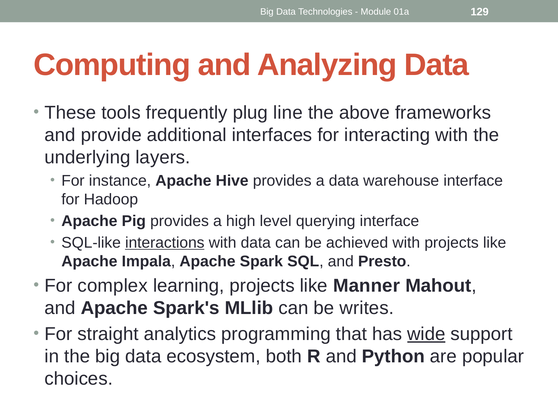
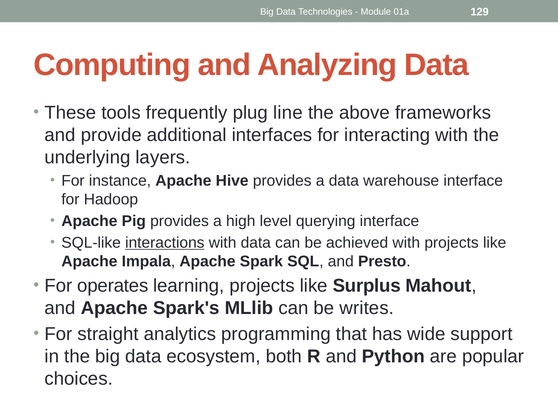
complex: complex -> operates (113, 286)
Manner: Manner -> Surplus (367, 286)
wide underline: present -> none (426, 334)
